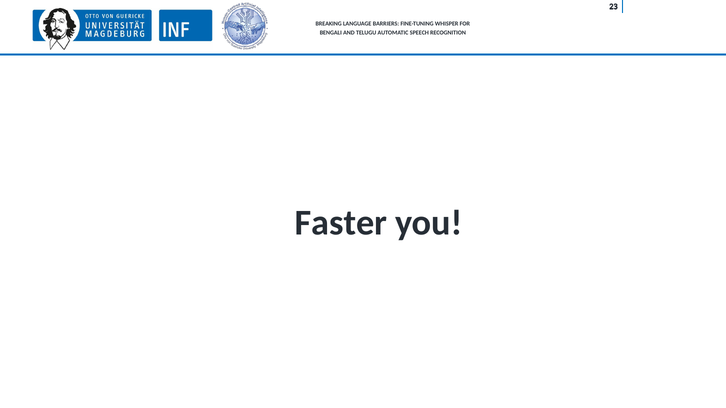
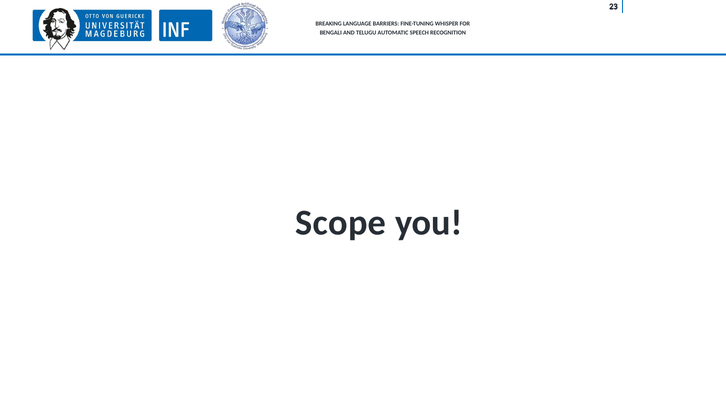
Faster: Faster -> Scope (341, 223)
